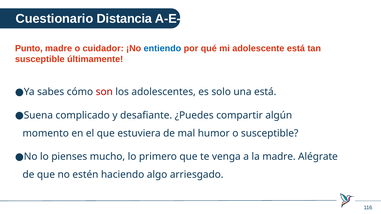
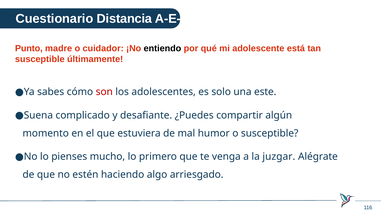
entiendo colour: blue -> black (162, 48)
una está: está -> este (265, 92)
la madre: madre -> juzgar (279, 157)
